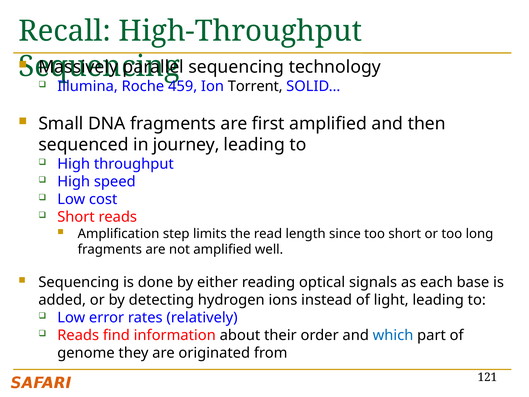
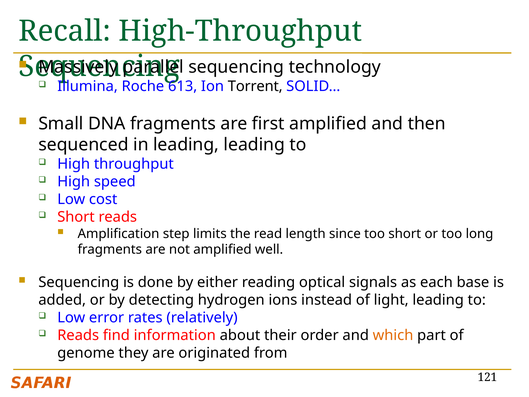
459: 459 -> 613 (183, 86)
in journey: journey -> leading (186, 145)
which colour: blue -> orange (393, 335)
